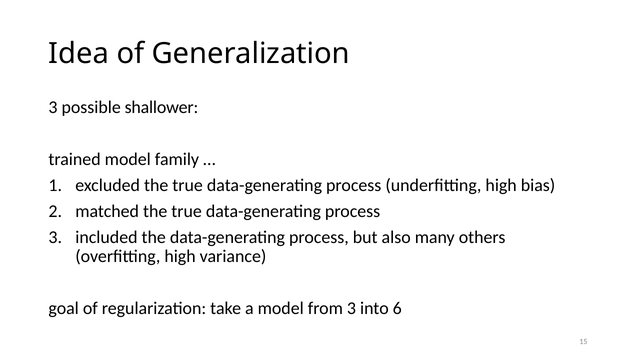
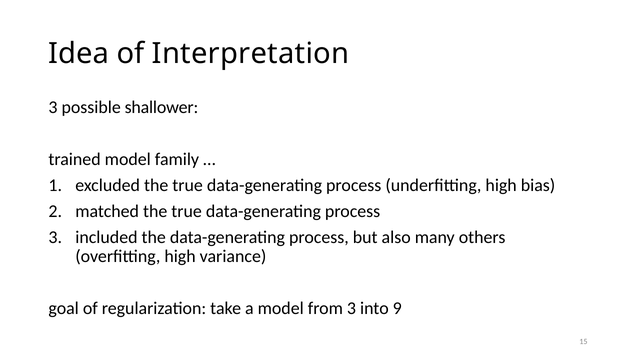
Generalization: Generalization -> Interpretation (251, 53)
6: 6 -> 9 (397, 308)
